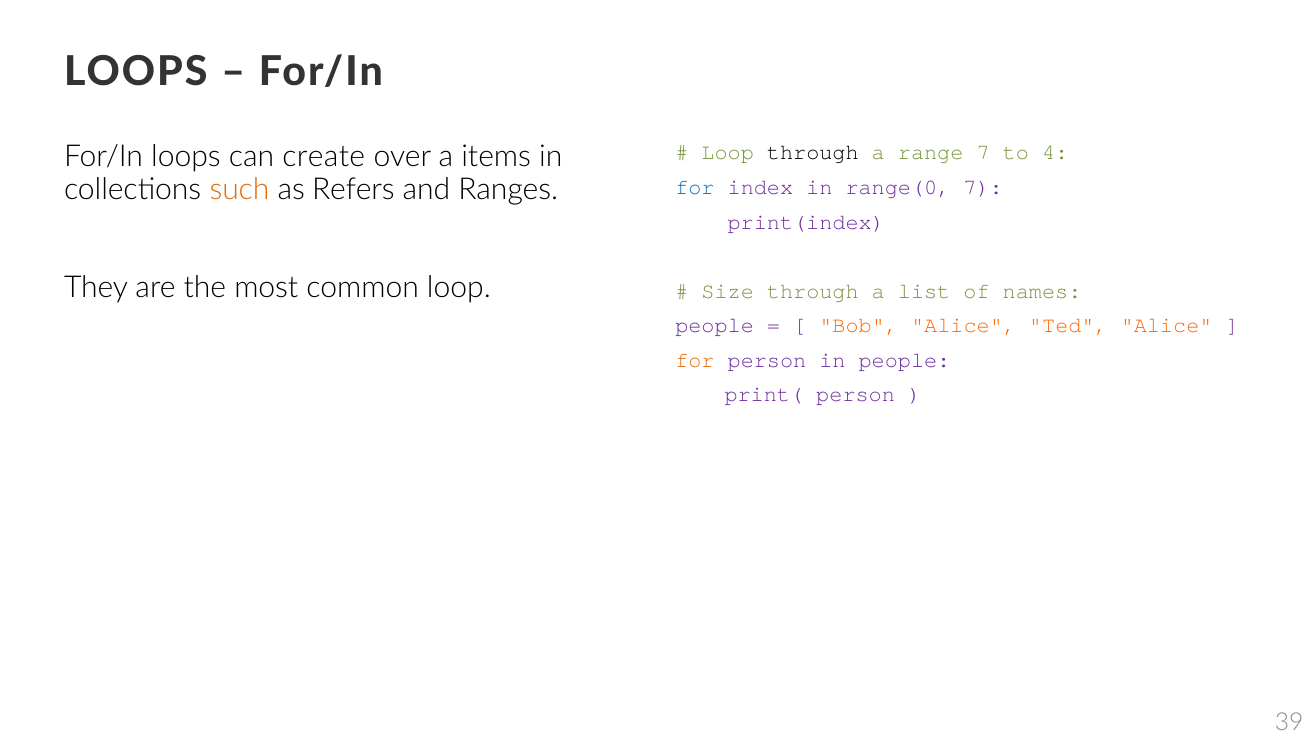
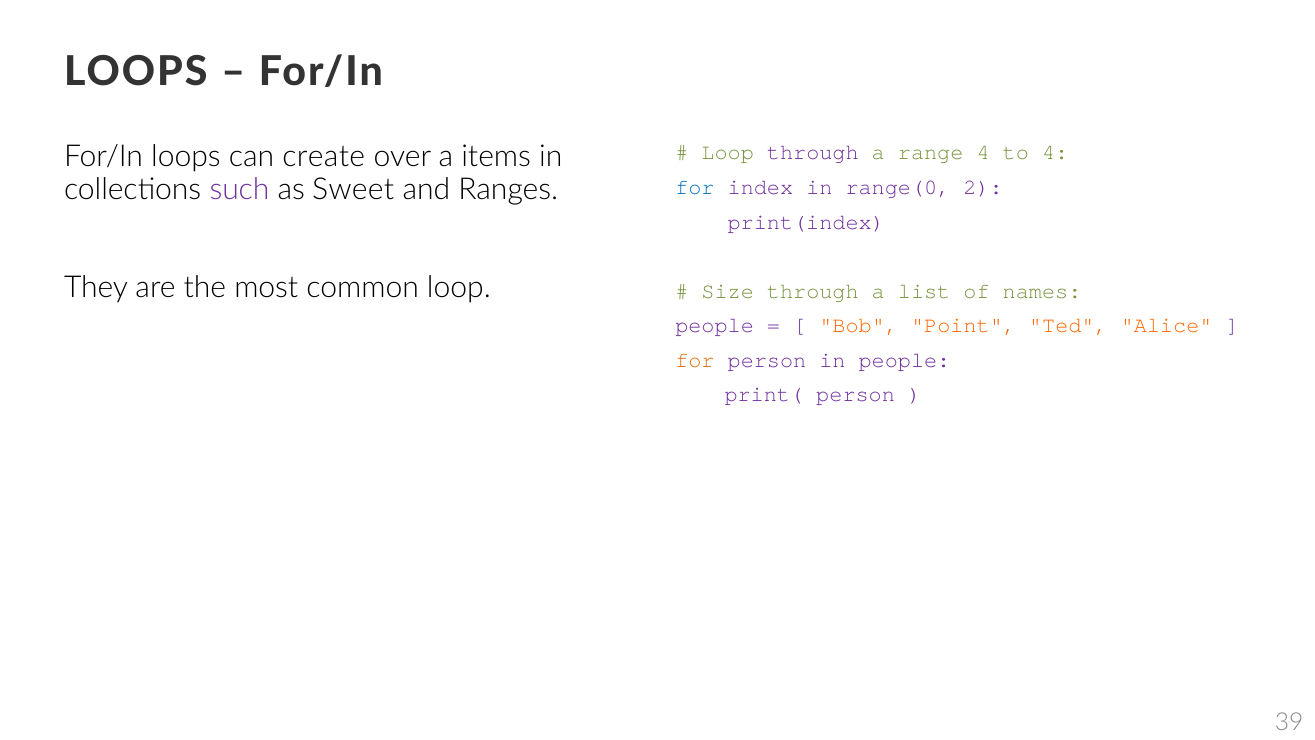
through colour: black -> purple (813, 153)
range 7: 7 -> 4 (983, 153)
range(0 7: 7 -> 2 (983, 187)
such colour: orange -> purple (239, 189)
Refers: Refers -> Sweet (353, 189)
Bob Alice: Alice -> Point (964, 325)
